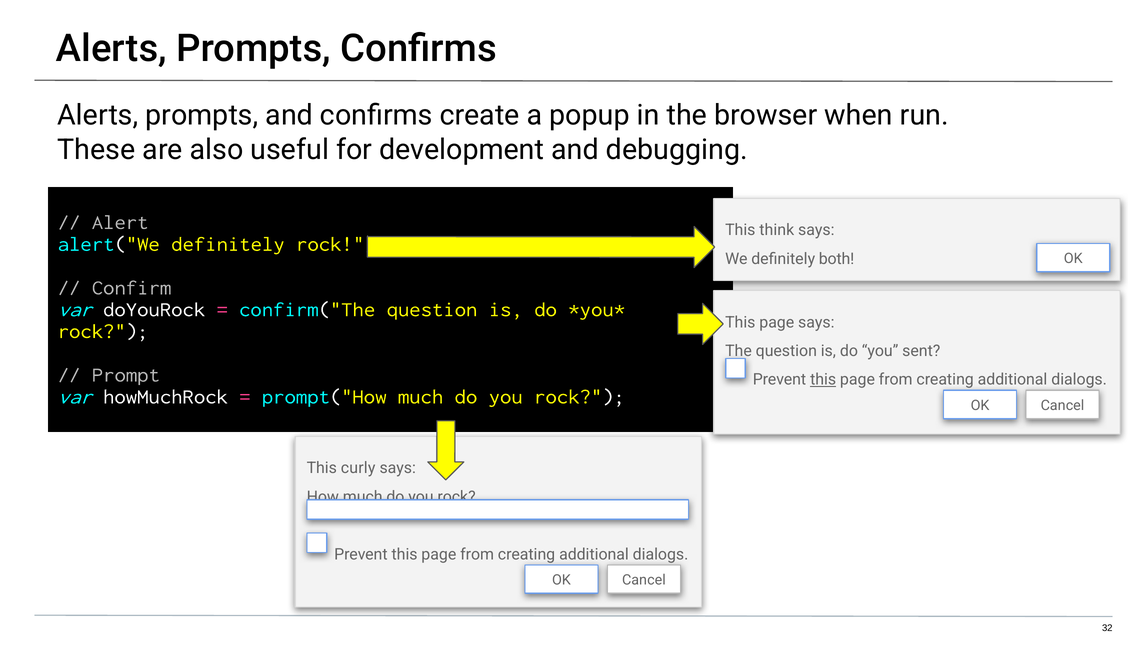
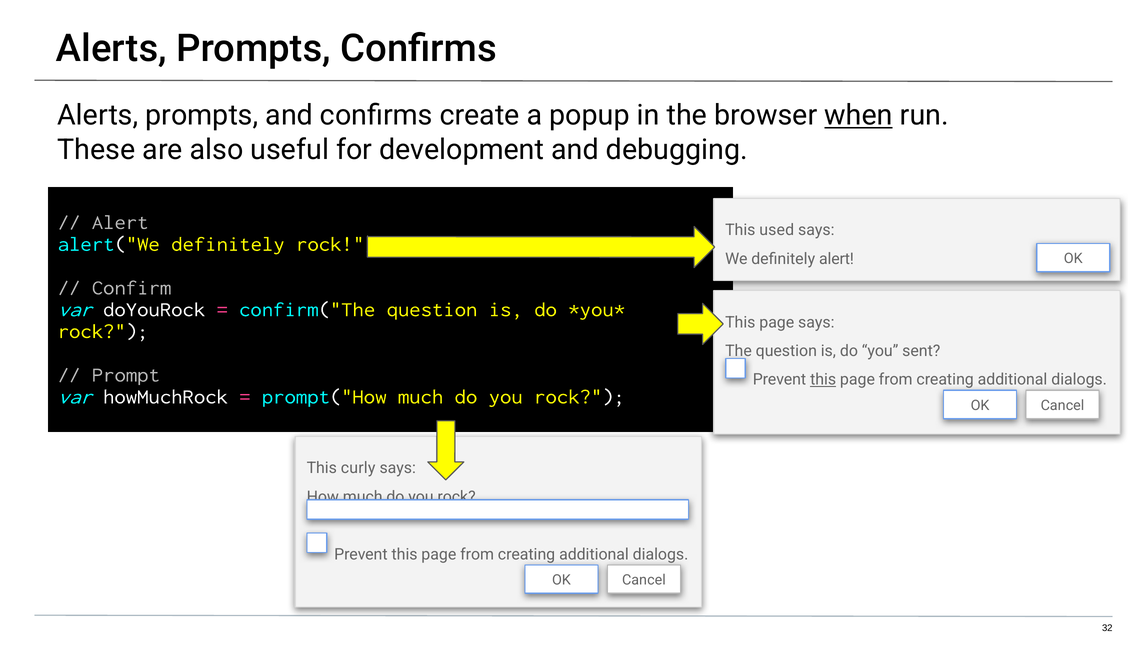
when underline: none -> present (859, 115)
think: think -> used (777, 230)
definitely both: both -> alert (837, 259)
